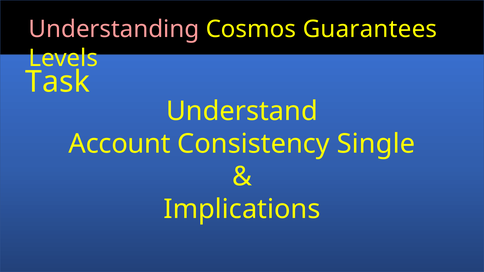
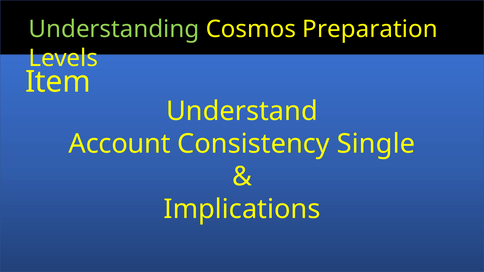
Understanding colour: pink -> light green (114, 29)
Guarantees: Guarantees -> Preparation (370, 29)
Task: Task -> Item (58, 82)
